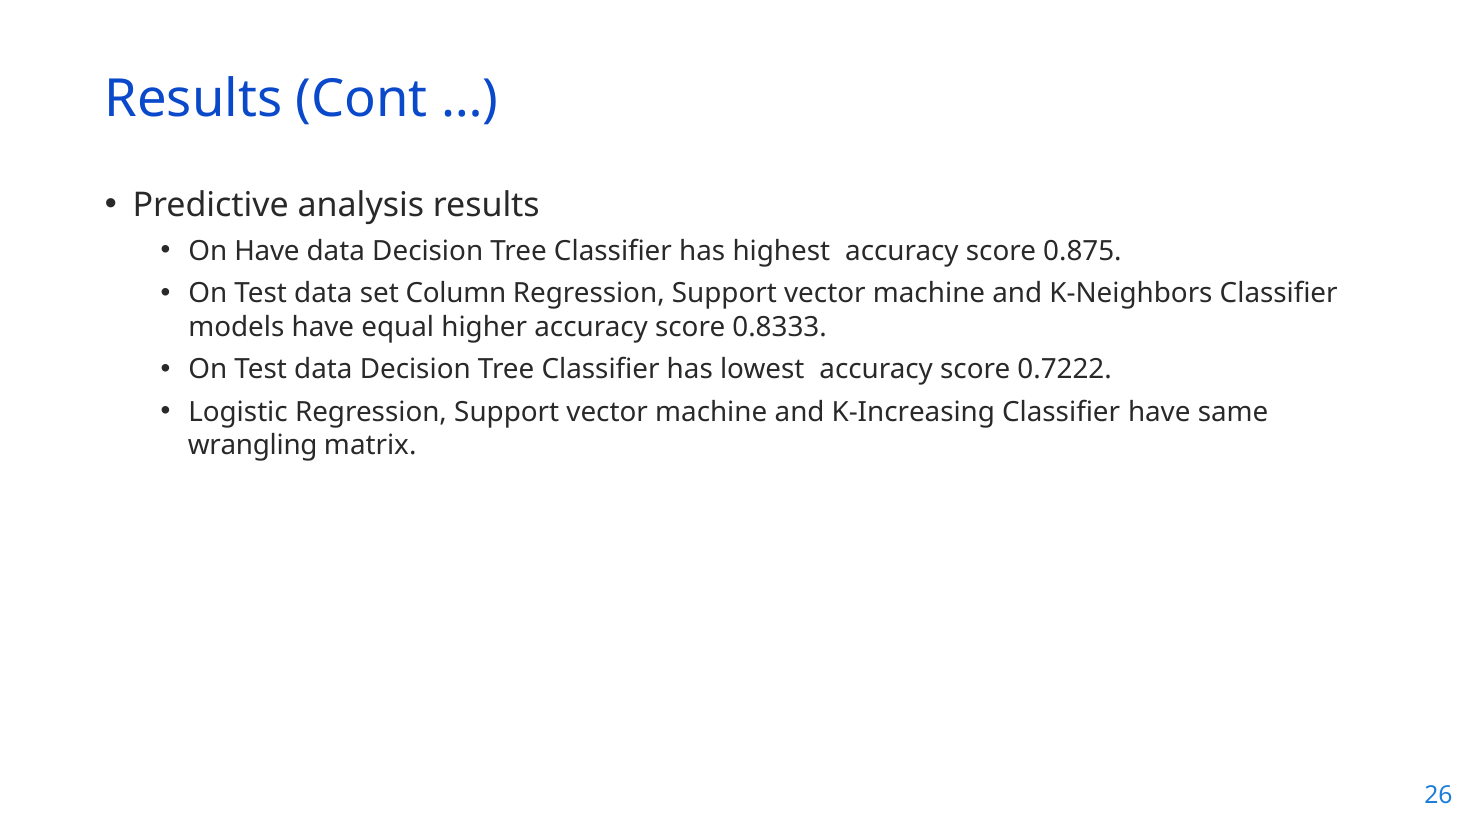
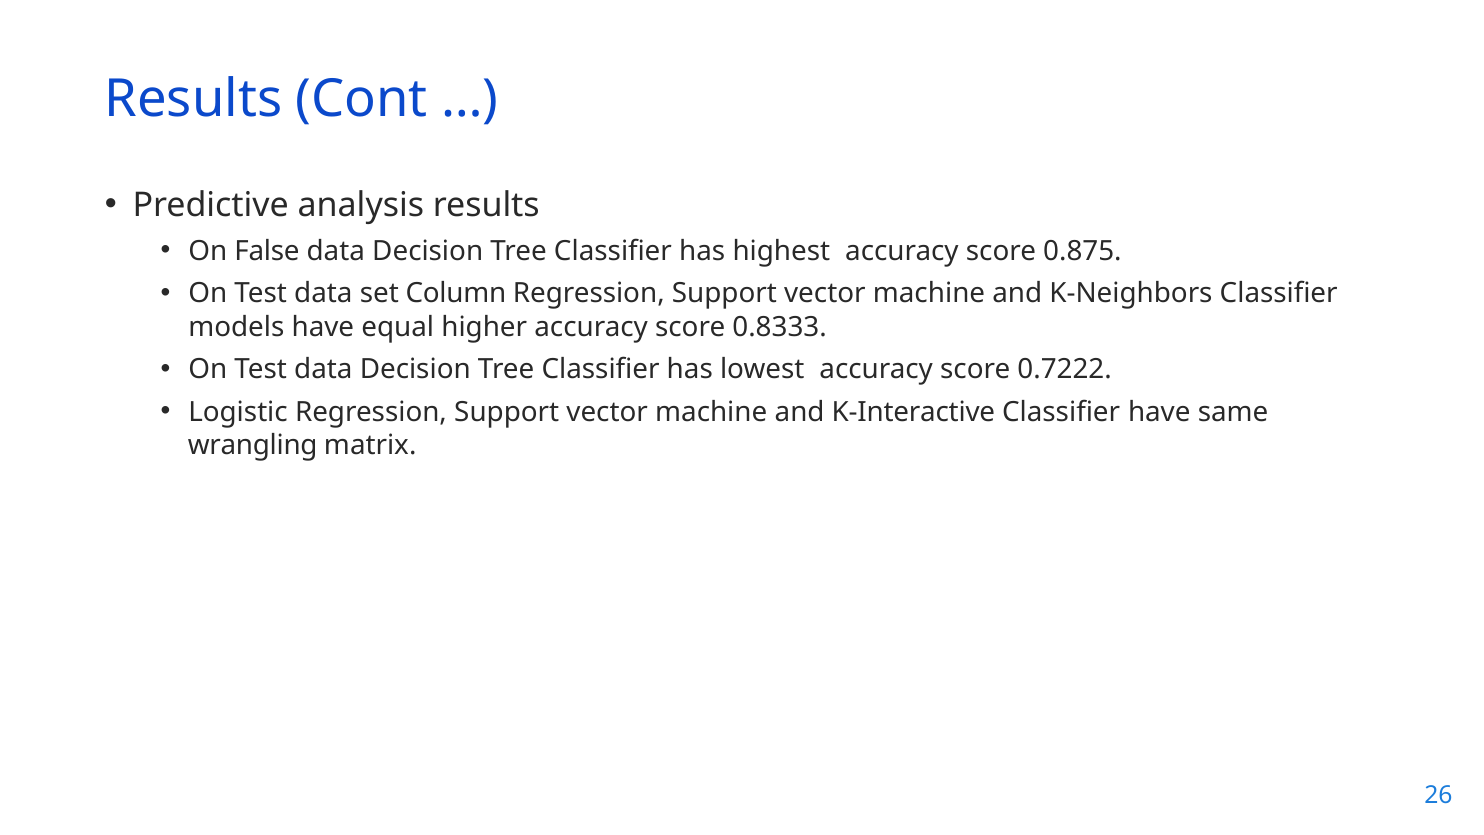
On Have: Have -> False (267, 251)
K-Increasing: K-Increasing -> K-Interactive (913, 412)
